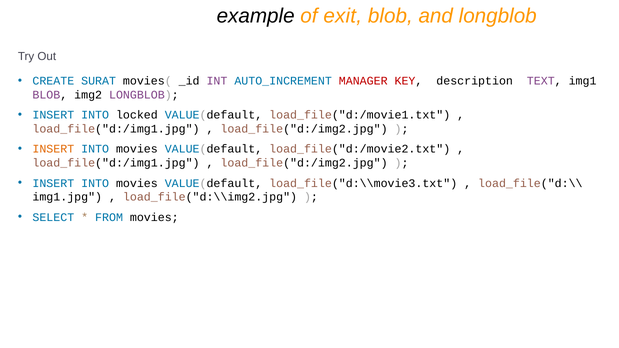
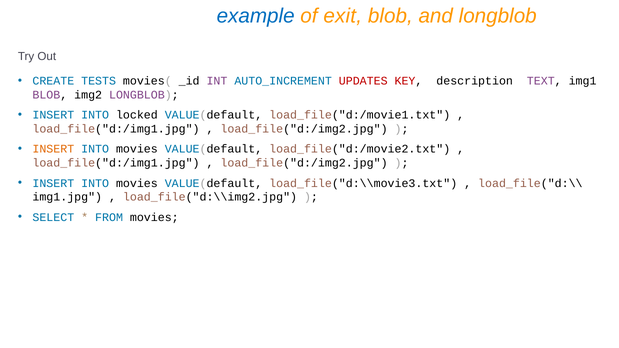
example colour: black -> blue (256, 16)
SURAT: SURAT -> TESTS (99, 81)
MANAGER: MANAGER -> UPDATES (363, 81)
